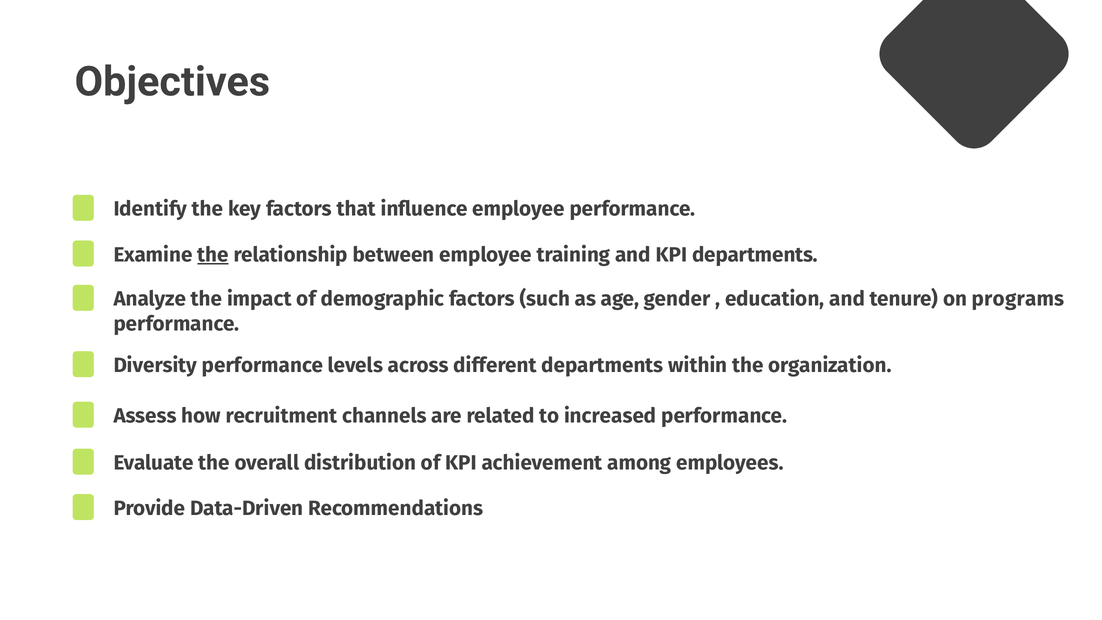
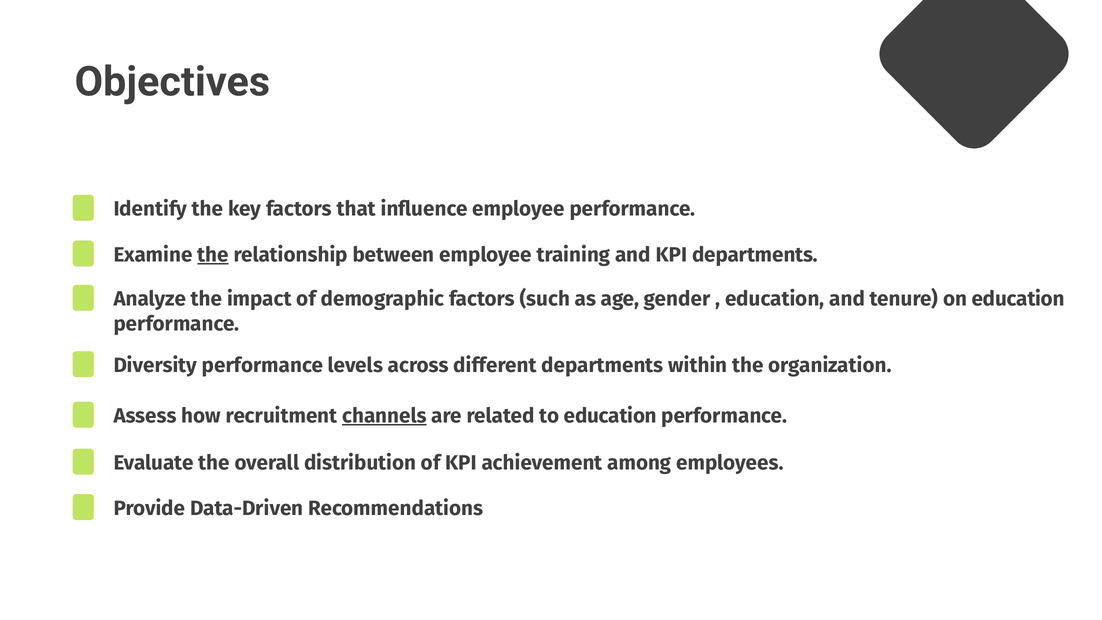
on programs: programs -> education (1018, 299)
channels underline: none -> present (384, 416)
to increased: increased -> education (610, 416)
